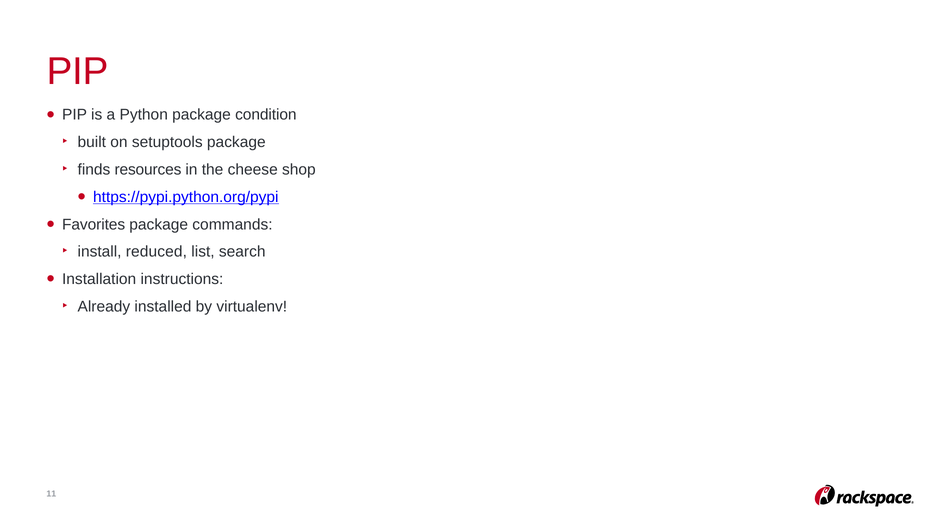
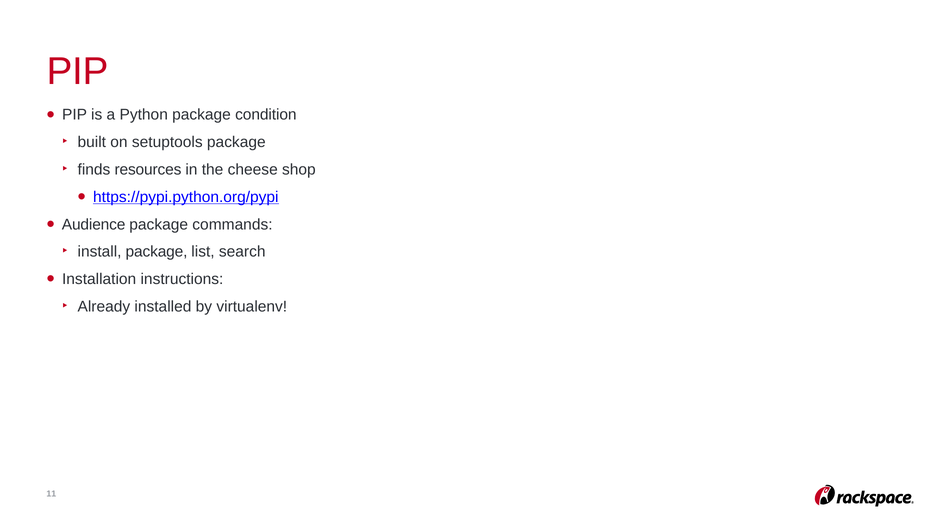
Favorites: Favorites -> Audience (94, 225)
install reduced: reduced -> package (157, 252)
